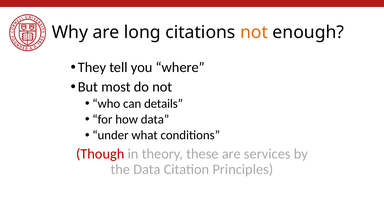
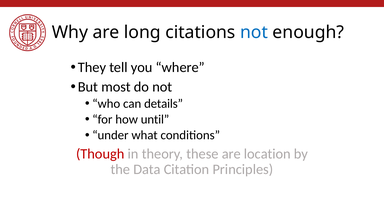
not colour: orange -> blue (254, 32)
how data: data -> until (155, 119)
services: services -> location (267, 154)
